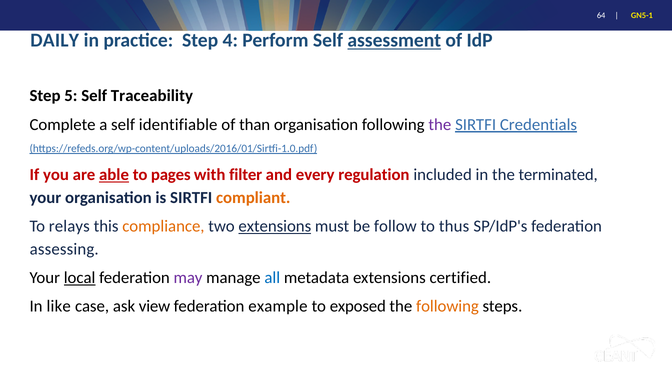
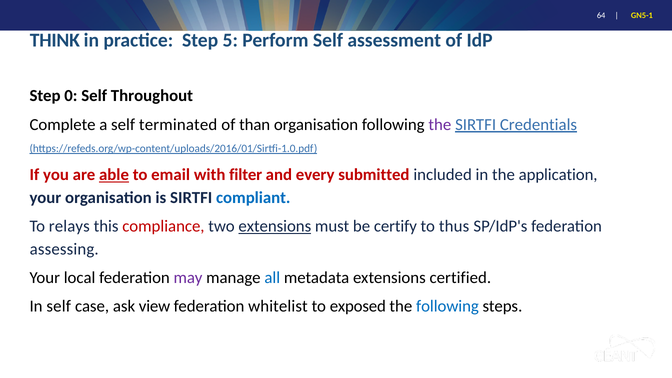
DAILY: DAILY -> THINK (55, 41)
4: 4 -> 5 (230, 41)
assessment underline: present -> none (394, 41)
5: 5 -> 0 (71, 96)
Traceability: Traceability -> Throughout (152, 96)
identifiable: identifiable -> terminated (178, 125)
pages: pages -> email (171, 175)
regulation: regulation -> submitted (374, 175)
terminated: terminated -> application (558, 175)
compliant colour: orange -> blue (253, 198)
compliance colour: orange -> red (163, 226)
follow: follow -> certify (395, 226)
local underline: present -> none (80, 278)
In like: like -> self (59, 306)
example: example -> whitelist (278, 306)
following colour: orange -> blue (447, 306)
